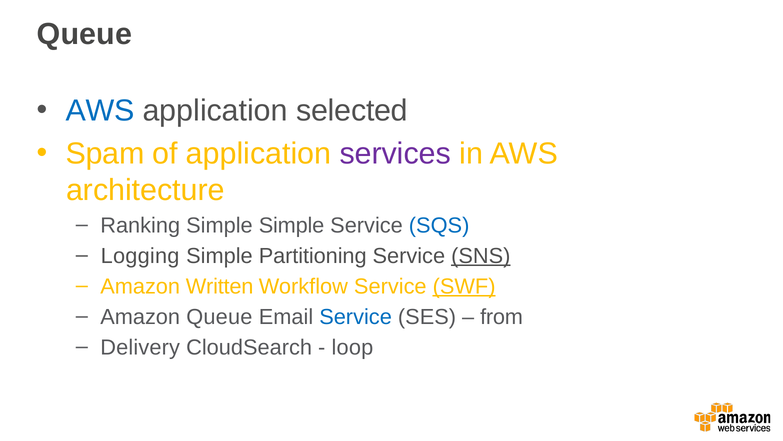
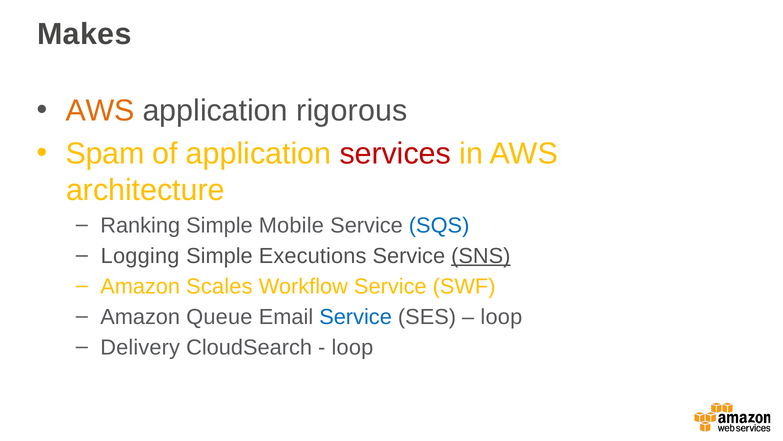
Queue: Queue -> Makes (84, 34)
AWS colour: blue -> orange (100, 111)
selected: selected -> rigorous (352, 111)
services colour: purple -> red (395, 153)
Simple Simple: Simple -> Mobile (291, 225)
Partitioning: Partitioning -> Executions (313, 256)
Written: Written -> Scales (219, 286)
SWF underline: present -> none (464, 286)
from: from -> loop (501, 316)
